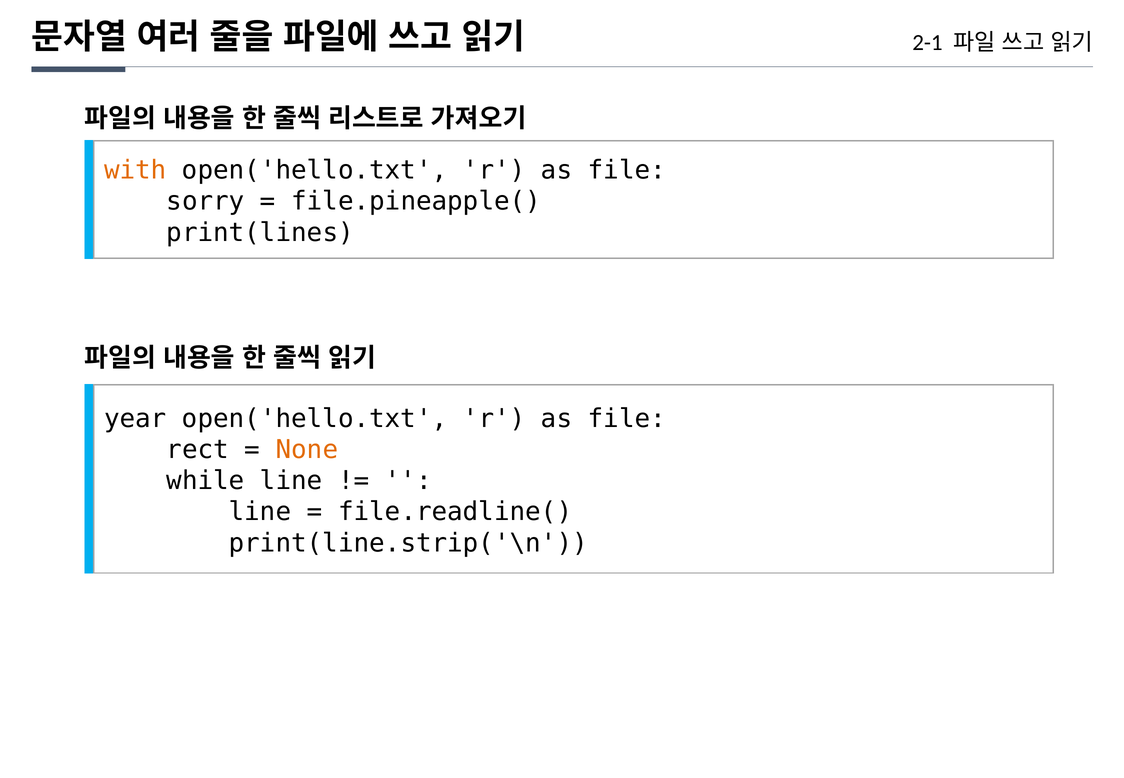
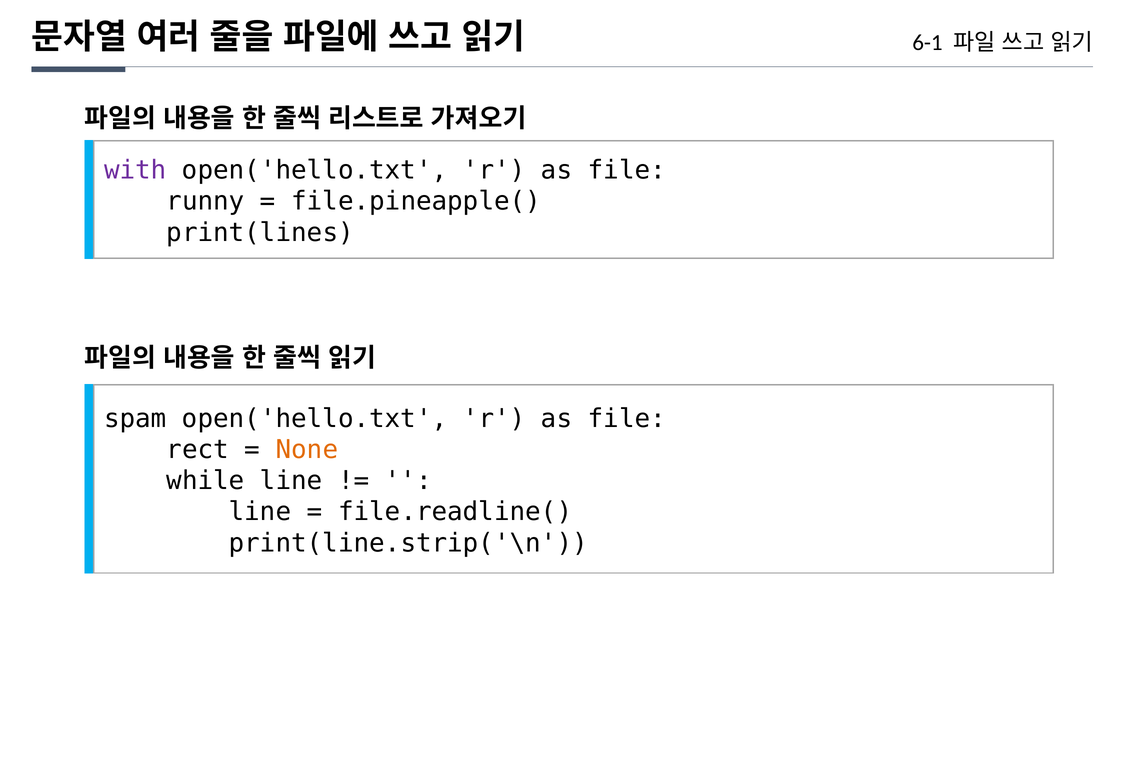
2-1: 2-1 -> 6-1 (927, 43)
with colour: orange -> purple (135, 170)
sorry: sorry -> runny (205, 201)
year: year -> spam (135, 419)
